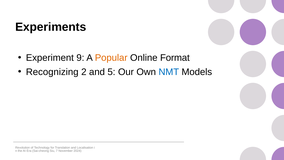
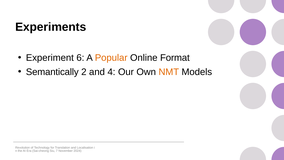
9: 9 -> 6 (80, 58)
Recognizing: Recognizing -> Semantically (52, 72)
5: 5 -> 4 (111, 72)
NMT colour: blue -> orange (169, 72)
